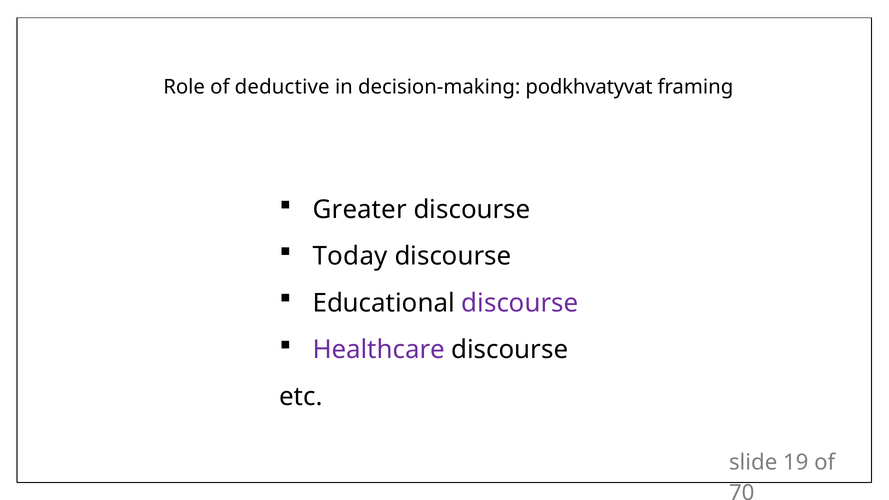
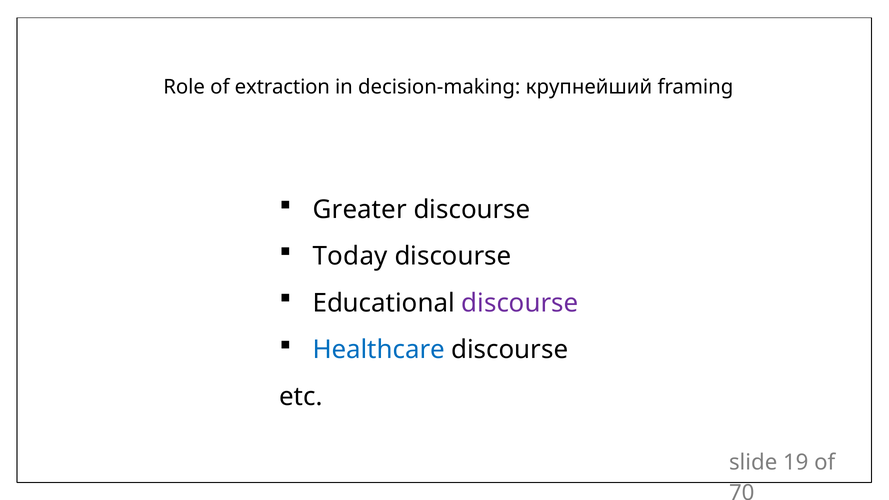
deductive: deductive -> extraction (282, 87)
podkhvatyvat: podkhvatyvat -> крупнейший (589, 87)
Healthcare colour: purple -> blue (379, 350)
